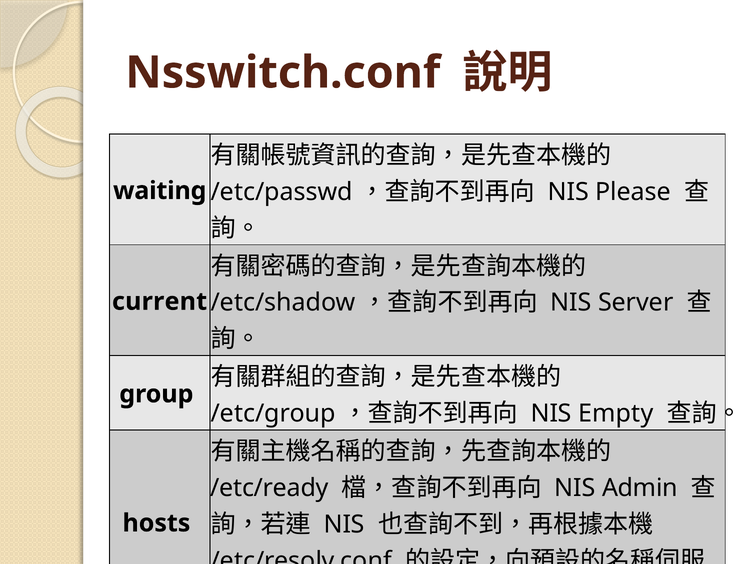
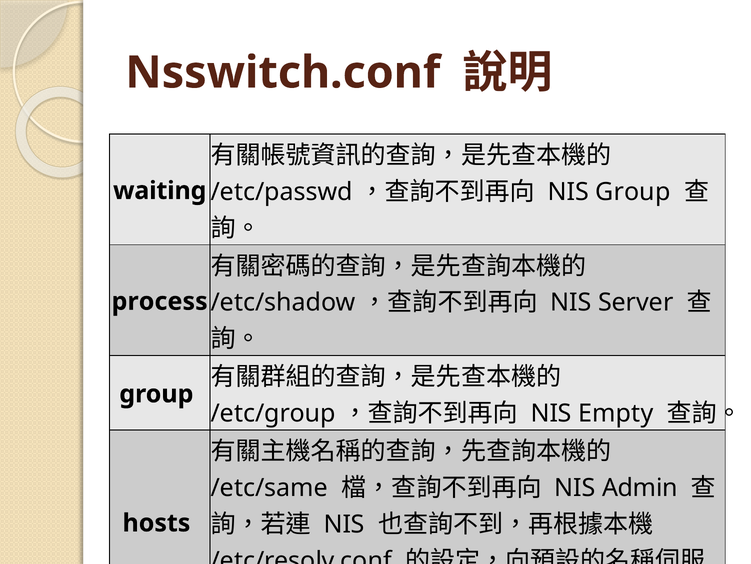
NIS Please: Please -> Group (633, 192)
current: current -> process (160, 301)
/etc/ready: /etc/ready -> /etc/same (269, 487)
